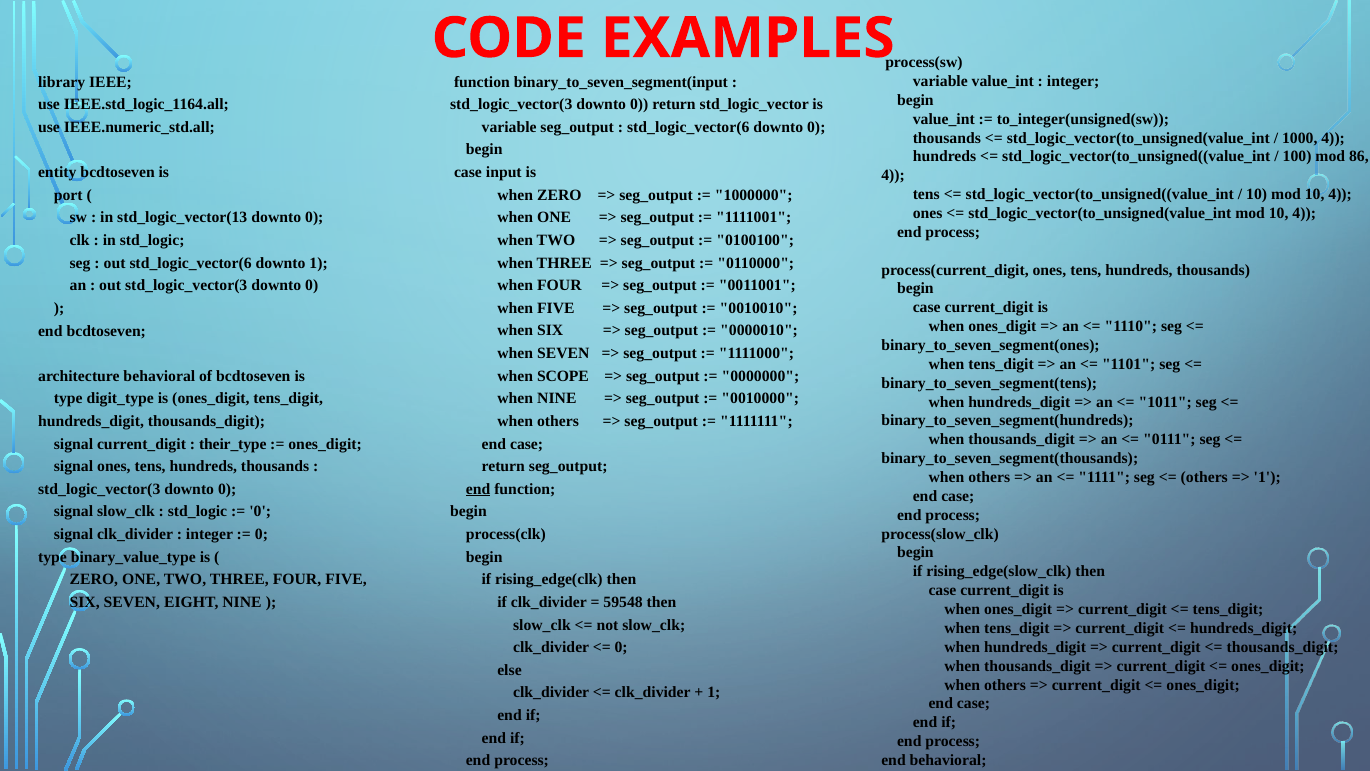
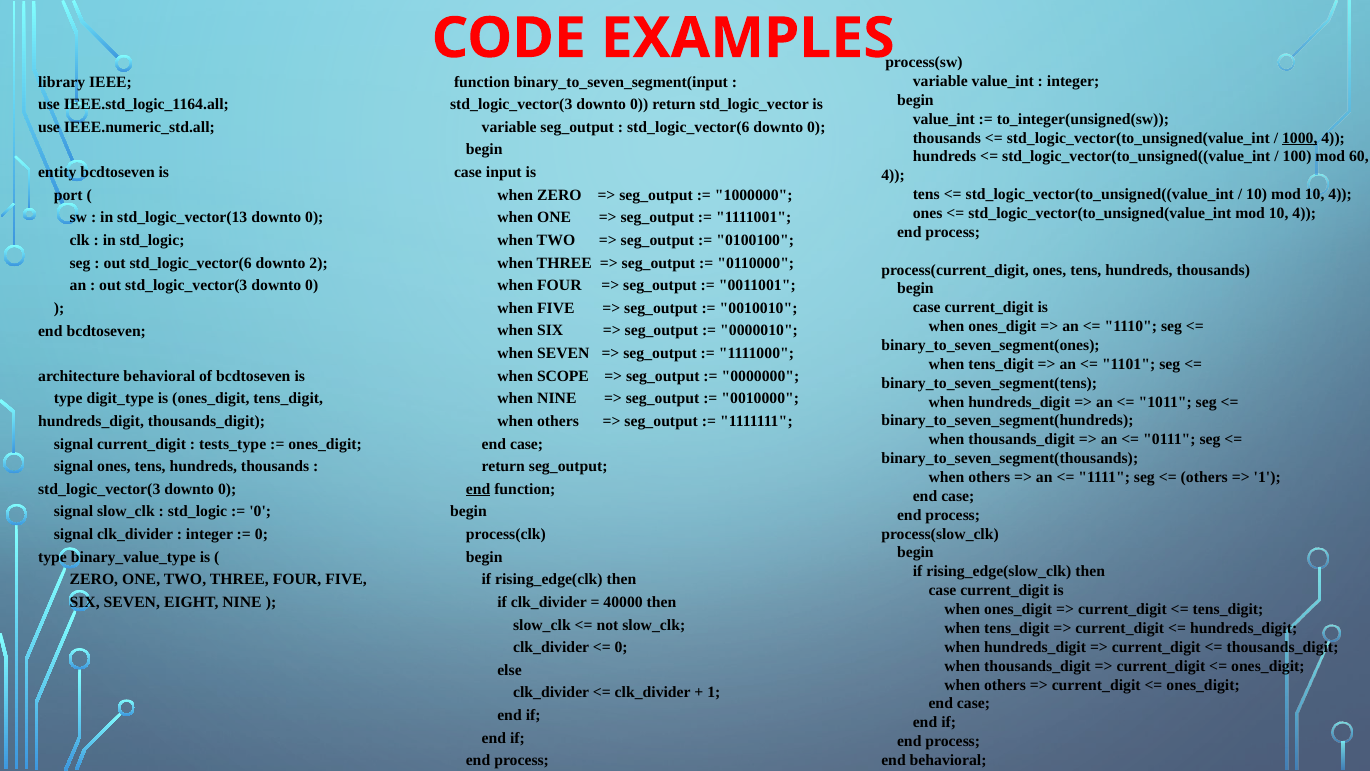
1000 underline: none -> present (1300, 138)
86: 86 -> 60 (1359, 157)
downto 1: 1 -> 2 (319, 263)
their_type: their_type -> tests_type (233, 444)
59548: 59548 -> 40000 (623, 602)
